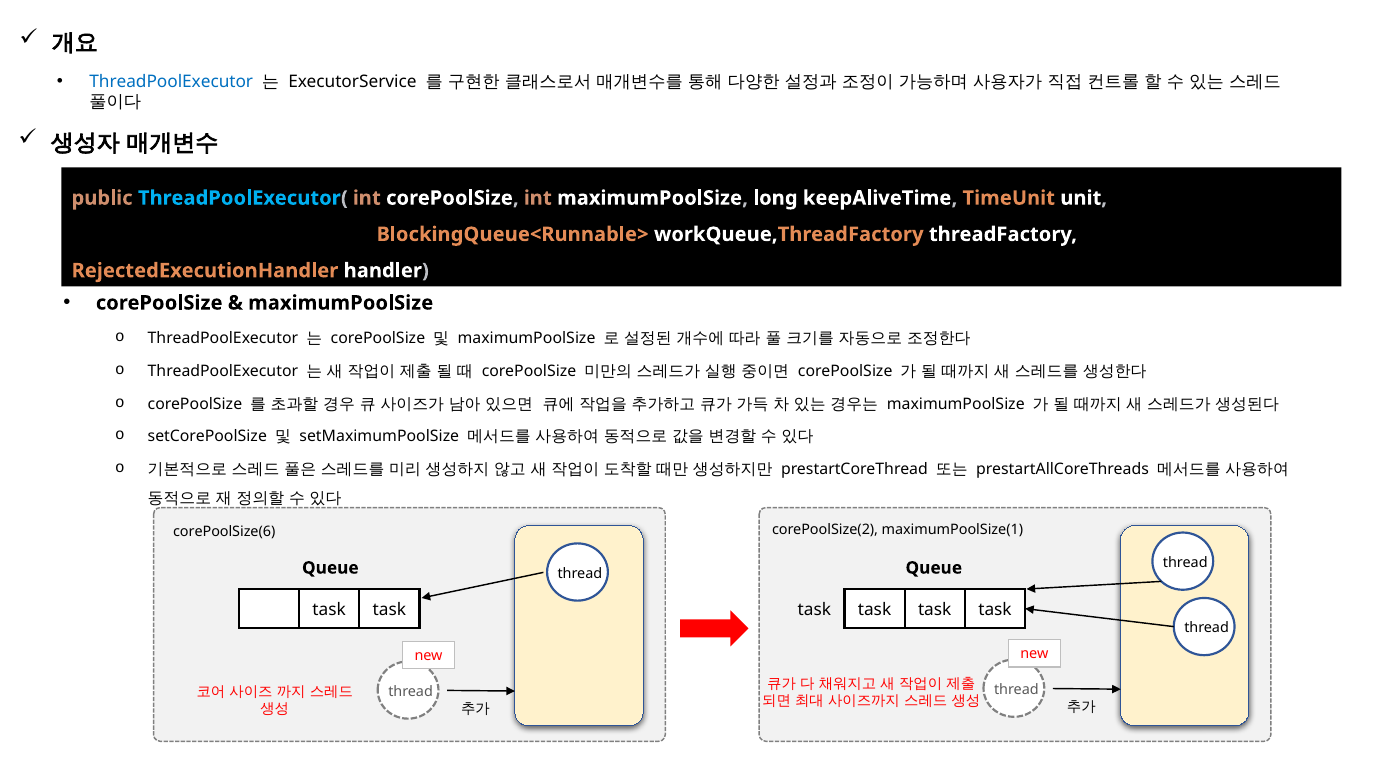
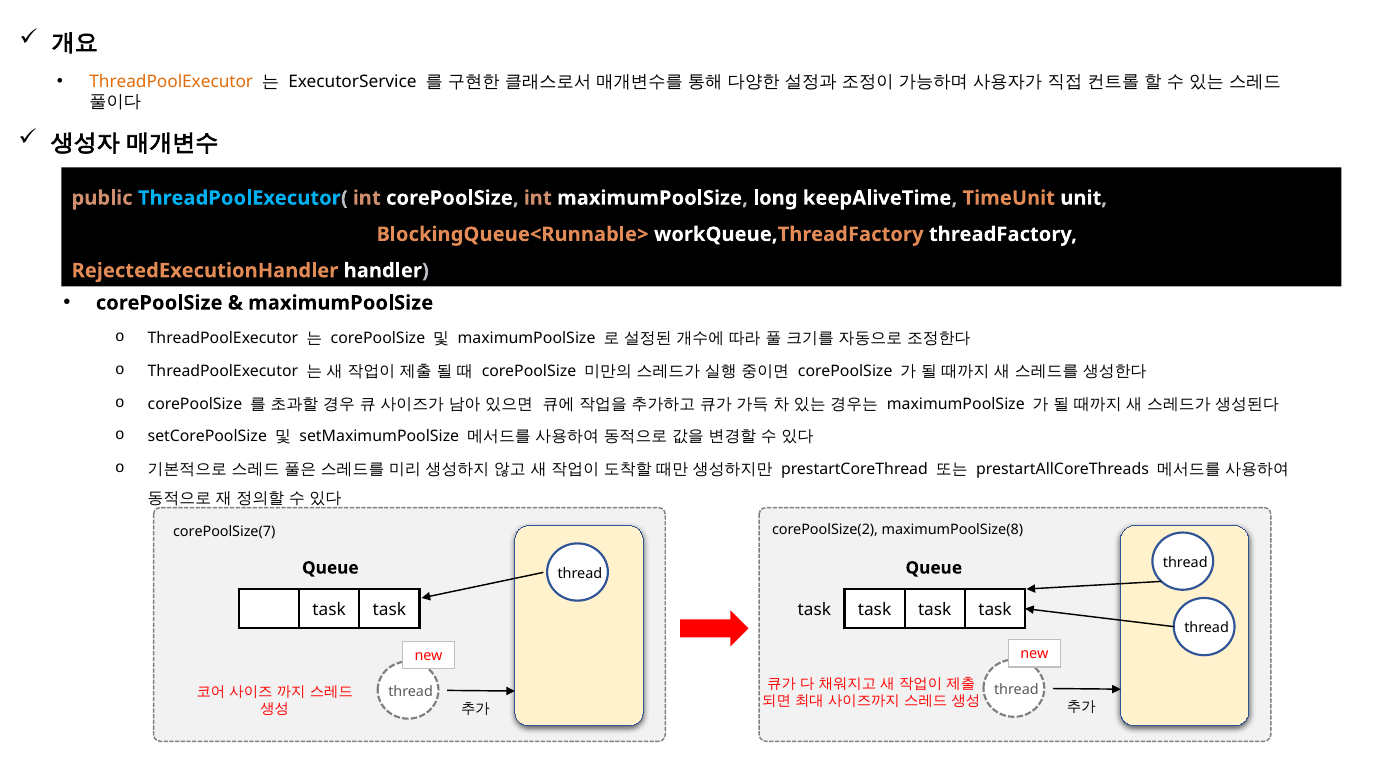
ThreadPoolExecutor colour: blue -> orange (171, 81)
maximumPoolSize(1: maximumPoolSize(1 -> maximumPoolSize(8 (952, 530)
corePoolSize(6: corePoolSize(6 -> corePoolSize(7 (224, 532)
